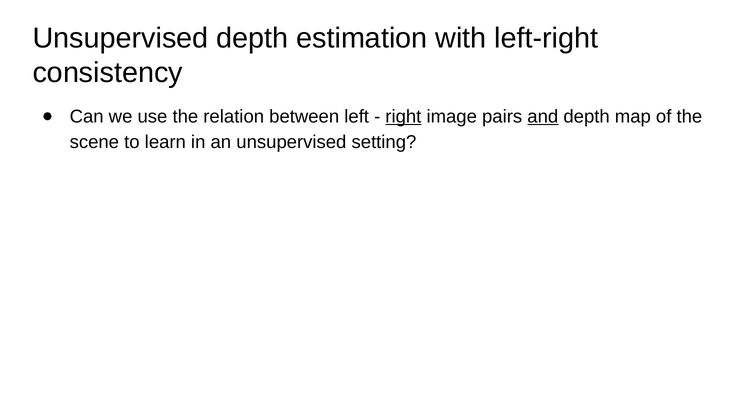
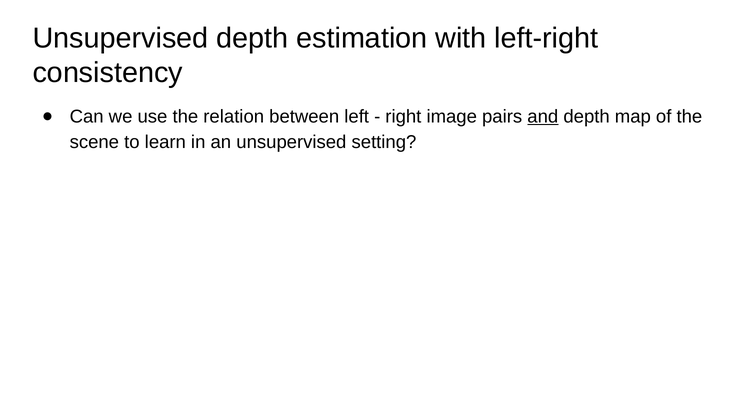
right underline: present -> none (403, 117)
